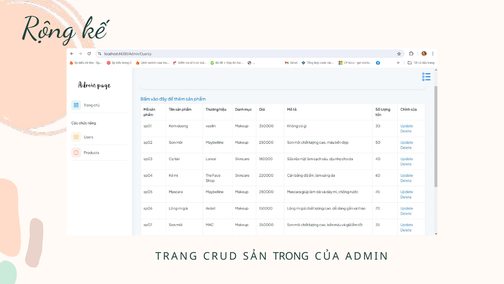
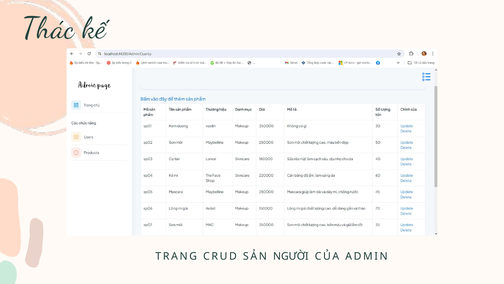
Rộng: Rộng -> Thác (48, 28)
TRONG: TRONG -> NGƯỜI (291, 256)
